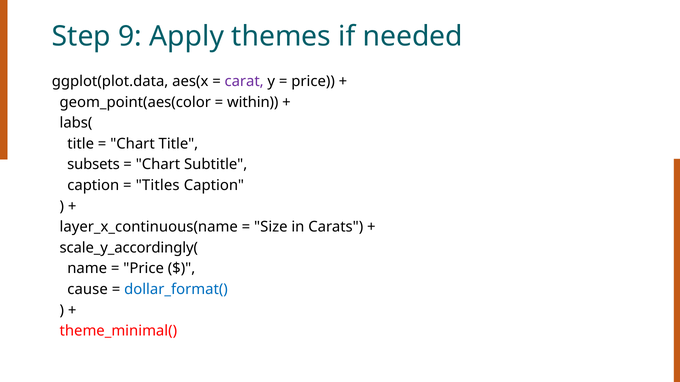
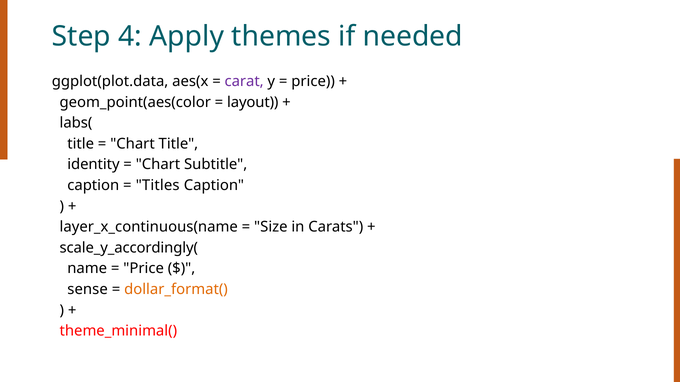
9: 9 -> 4 (130, 36)
within: within -> layout (253, 102)
subsets: subsets -> identity (93, 165)
cause: cause -> sense (88, 290)
dollar_format( colour: blue -> orange (176, 290)
